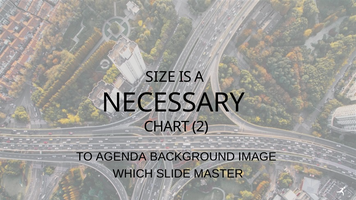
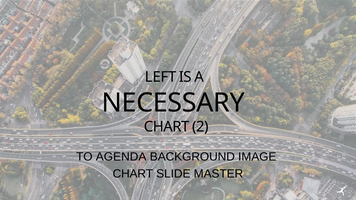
SIZE: SIZE -> LEFT (161, 77)
WHICH: WHICH -> CHART (133, 174)
